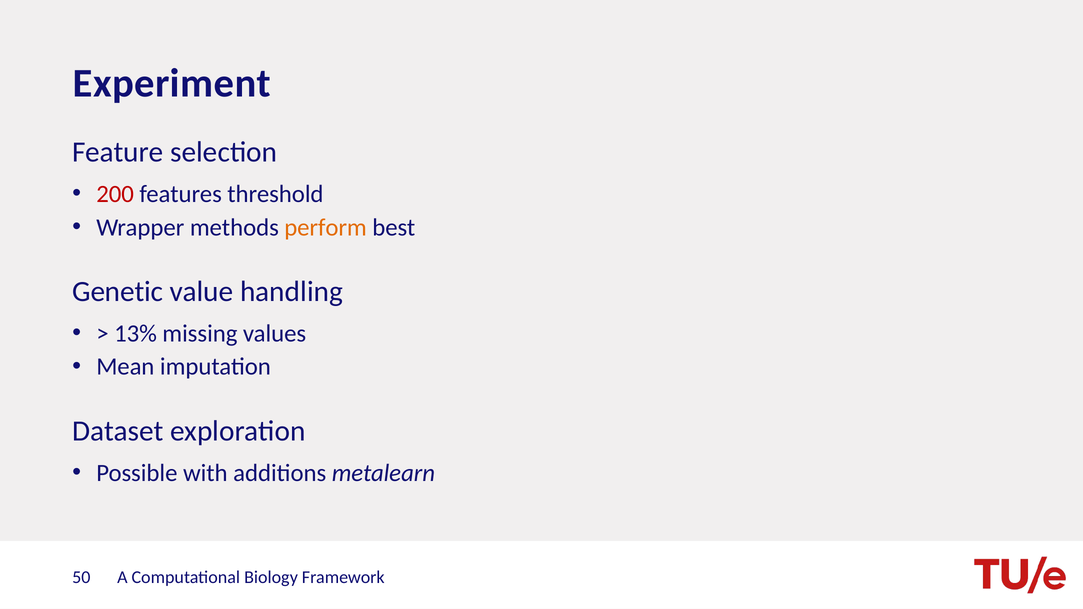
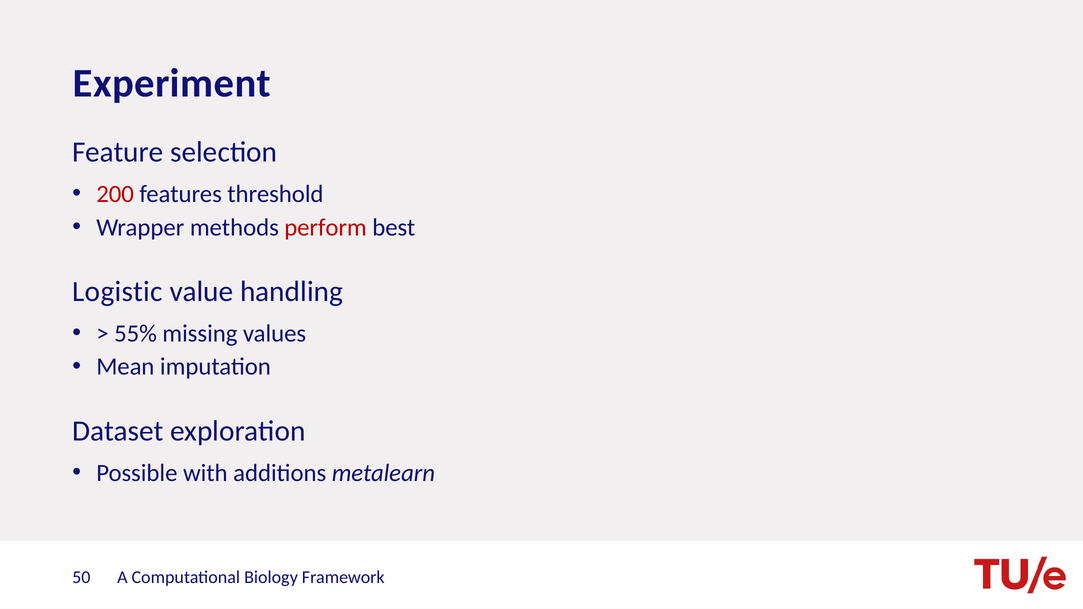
perform colour: orange -> red (326, 227)
Genetic: Genetic -> Logistic (118, 292)
13%: 13% -> 55% (136, 334)
